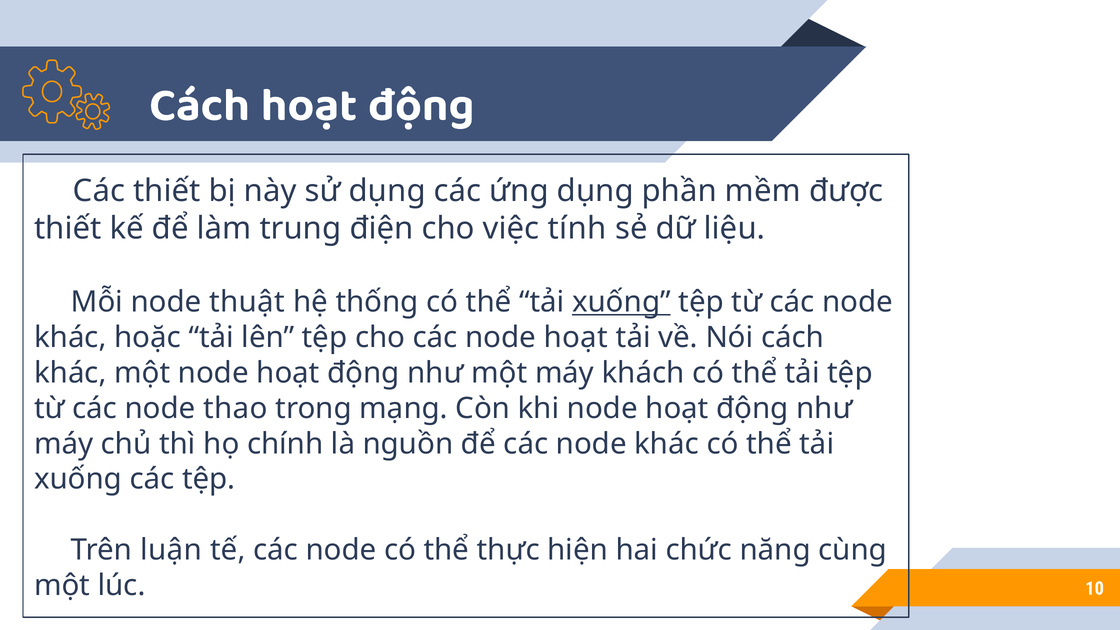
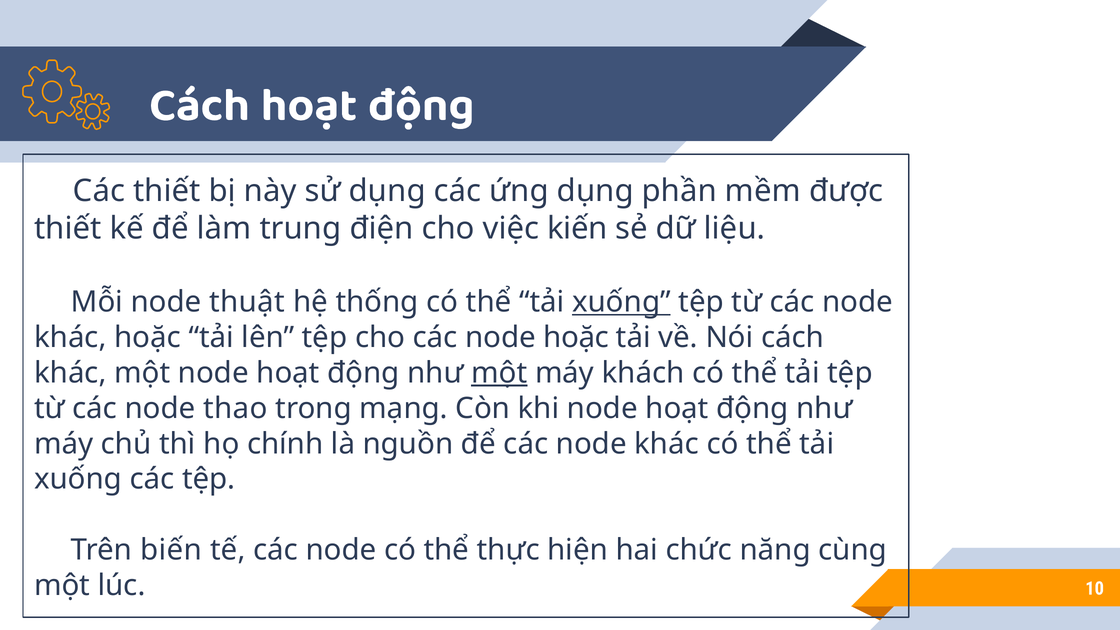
tính: tính -> kiến (577, 228)
các node hoạt: hoạt -> hoặc (576, 337)
một underline: none -> present (499, 373)
luận: luận -> biến (171, 550)
